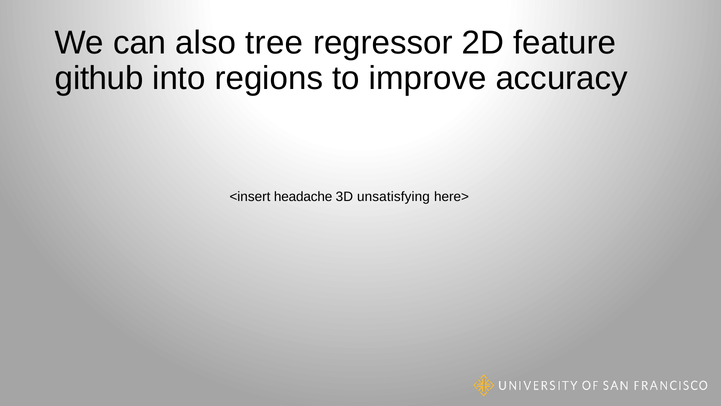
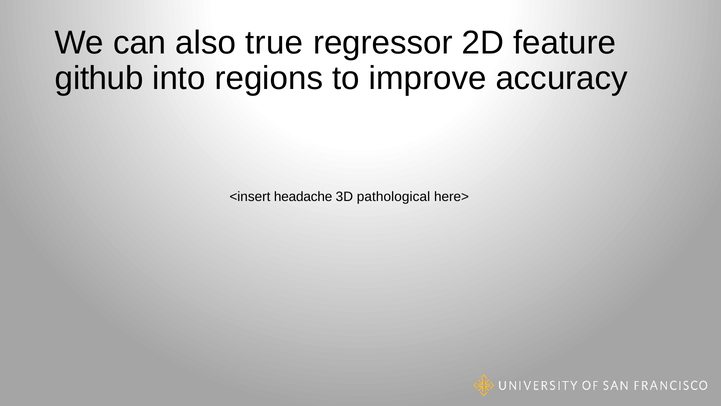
tree: tree -> true (274, 43)
unsatisfying: unsatisfying -> pathological (393, 196)
